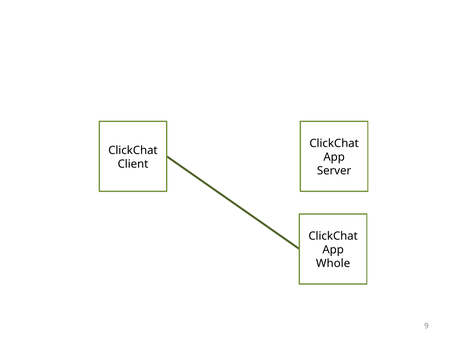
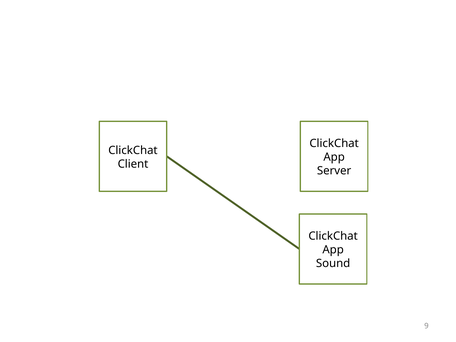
Whole: Whole -> Sound (333, 264)
